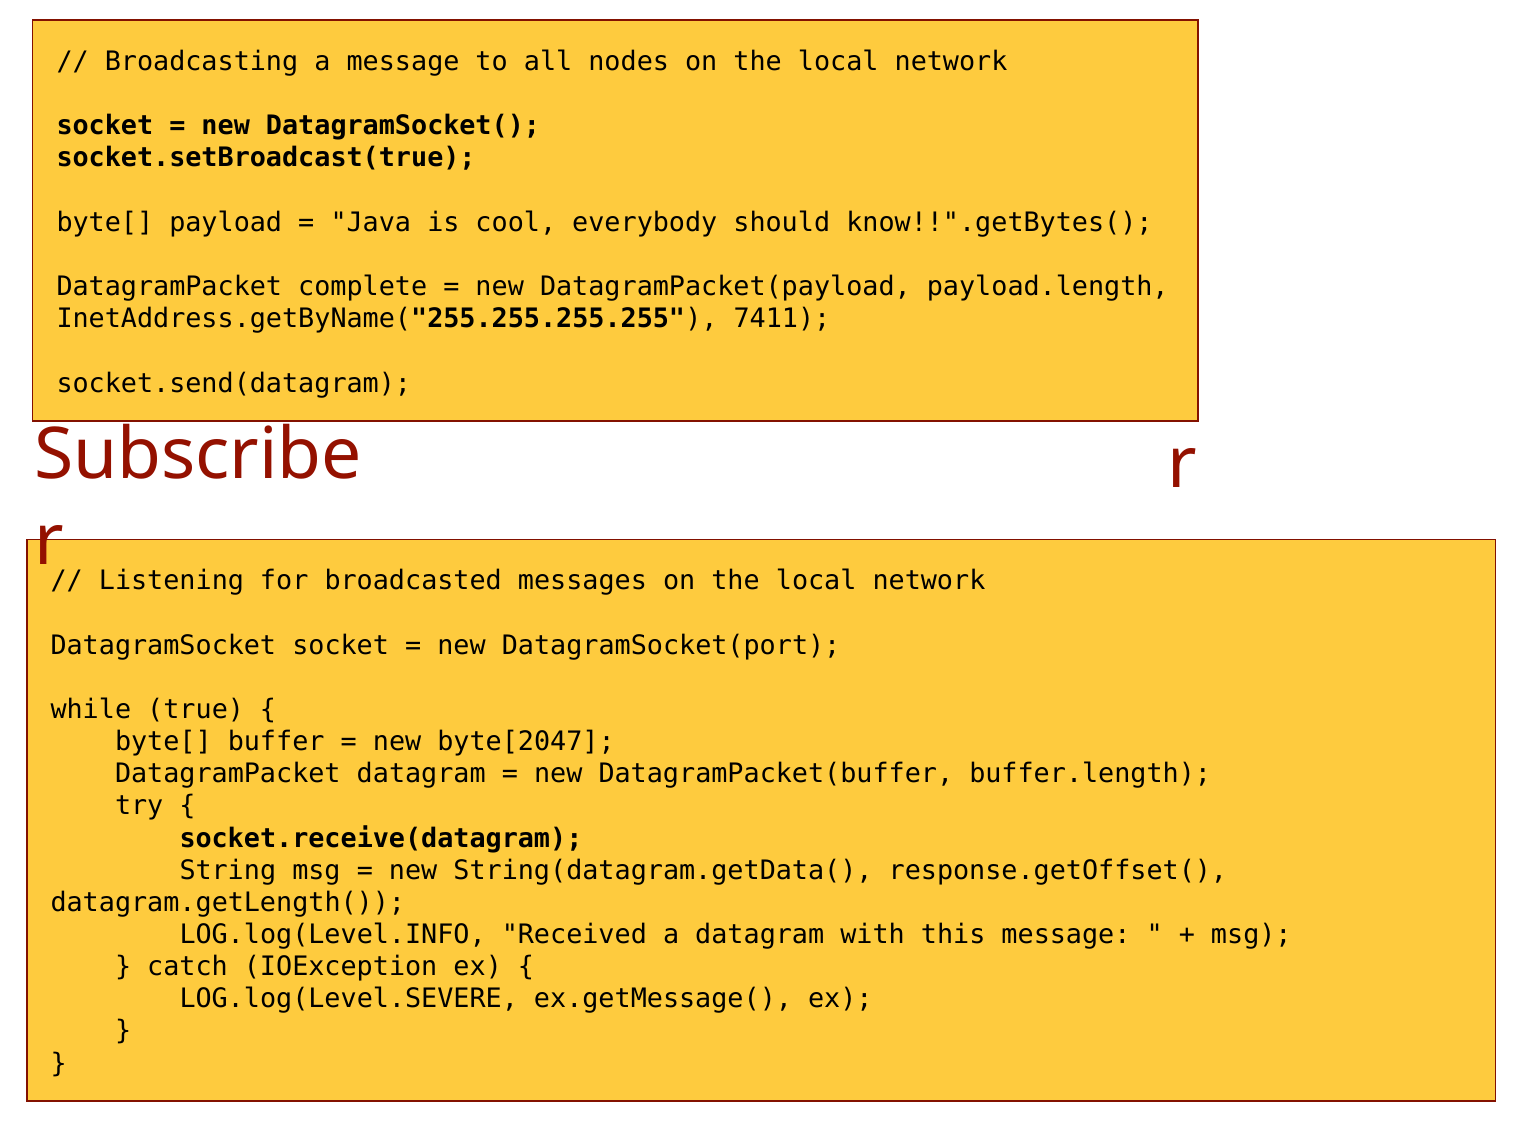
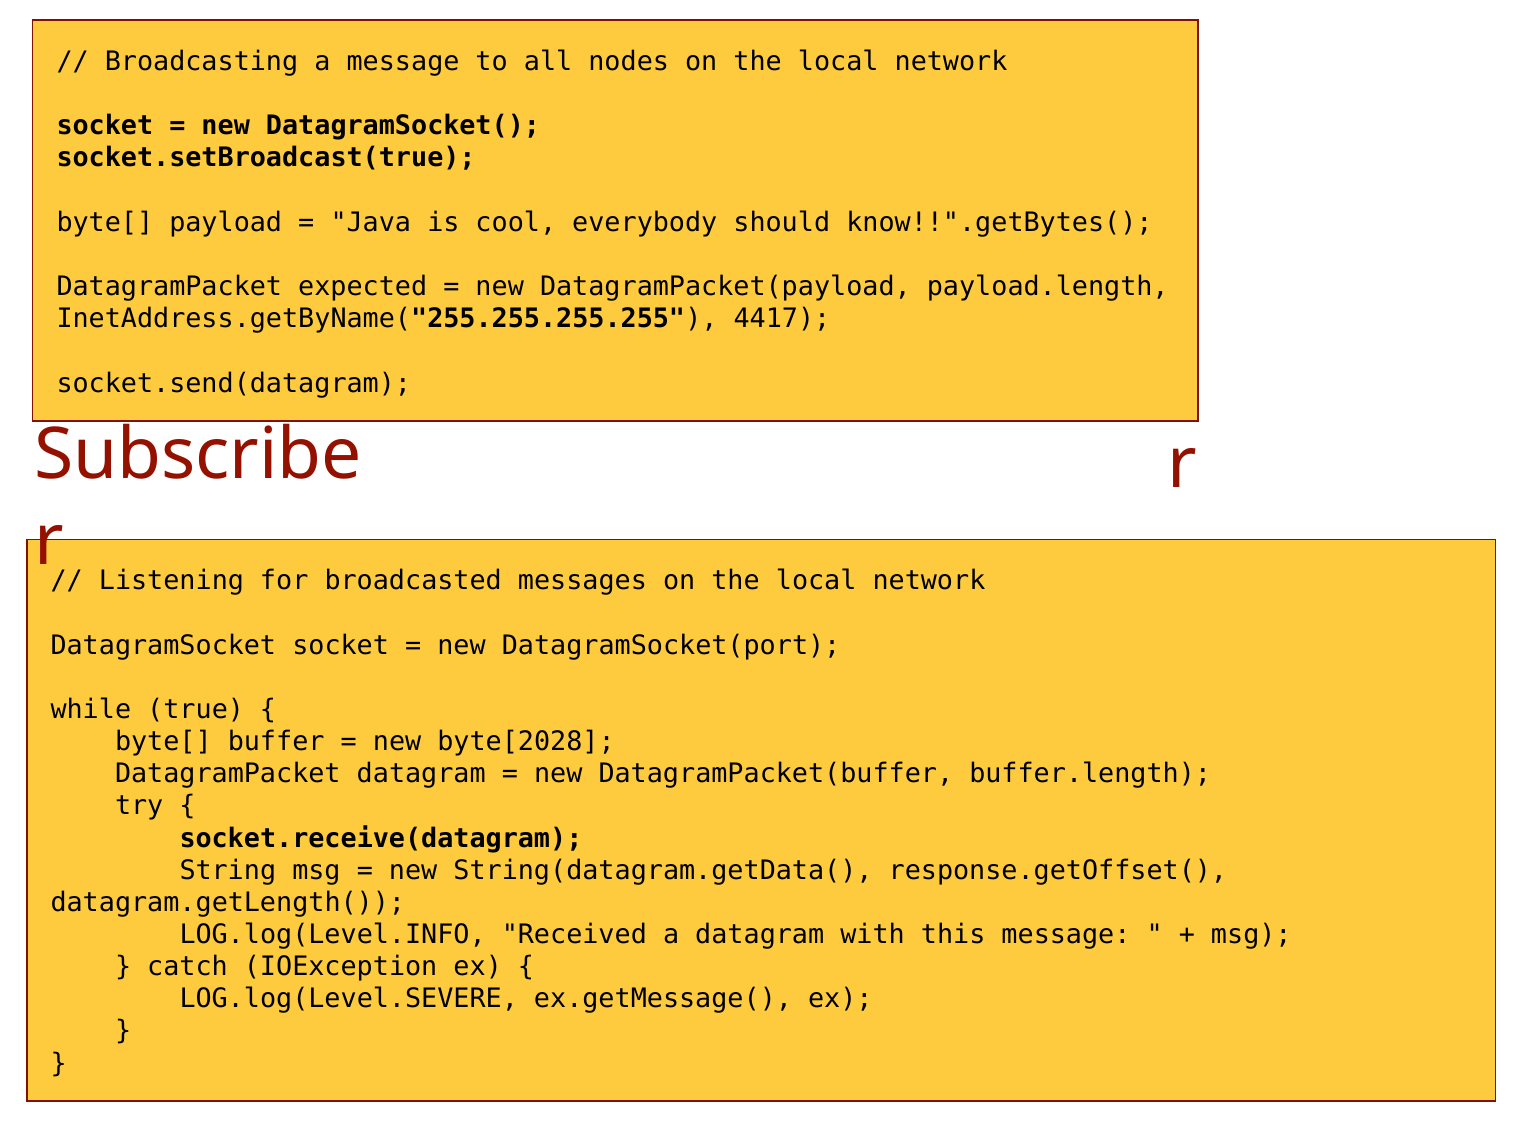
complete: complete -> expected (363, 287)
7411: 7411 -> 4417 (782, 319)
byte[2047: byte[2047 -> byte[2028 (526, 742)
